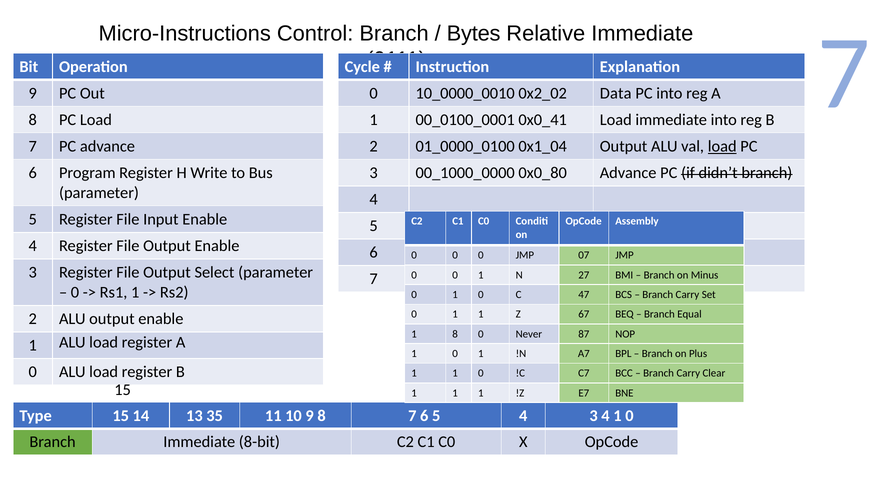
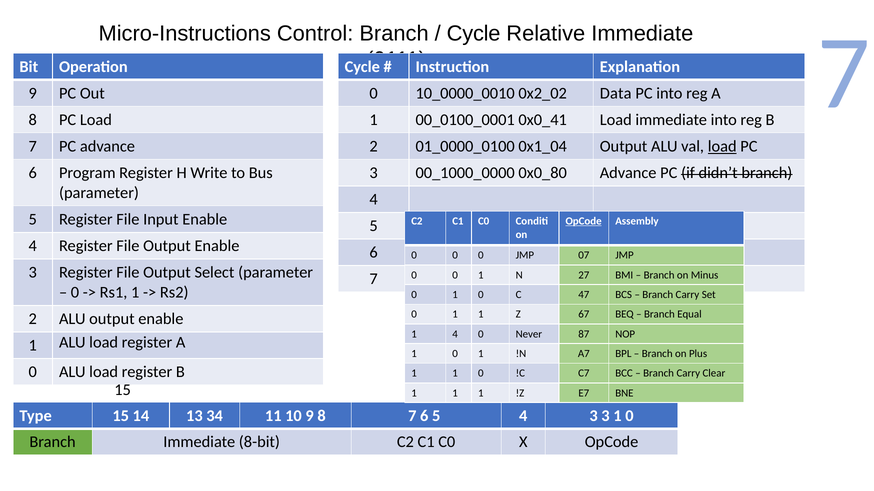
Bytes: Bytes -> Cycle (474, 33)
OpCode underline: none -> present (584, 222)
1 8: 8 -> 4 (455, 334)
35: 35 -> 34 (215, 416)
3 4: 4 -> 3 (605, 416)
